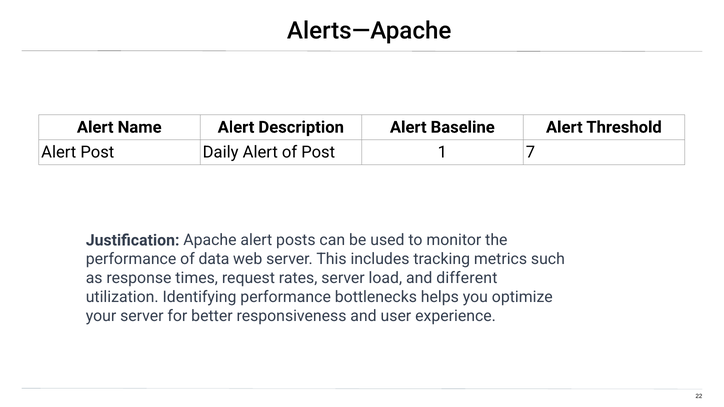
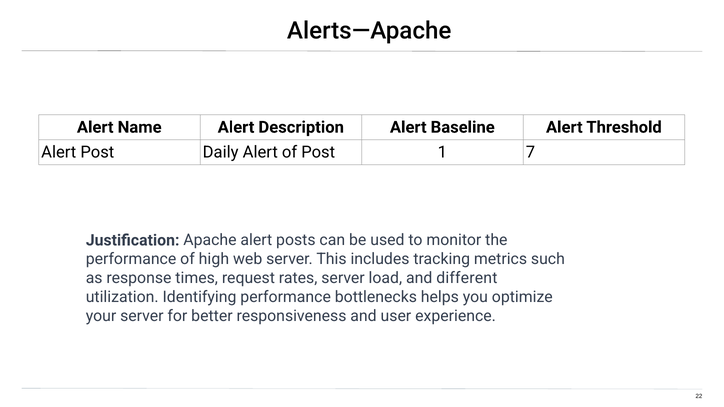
data: data -> high (214, 259)
